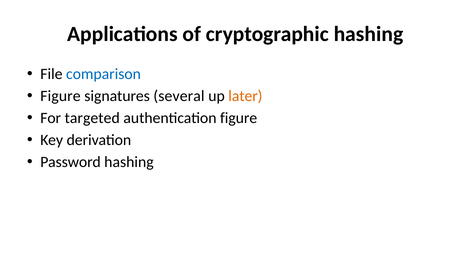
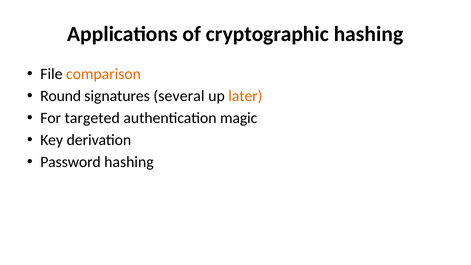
comparison colour: blue -> orange (103, 74)
Figure: Figure -> Round (61, 96)
authentication figure: figure -> magic (239, 118)
